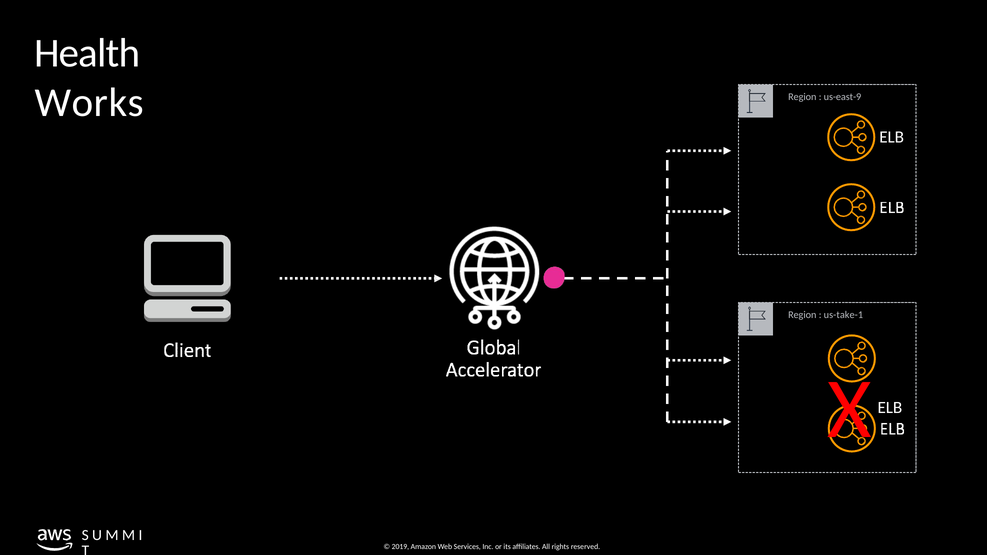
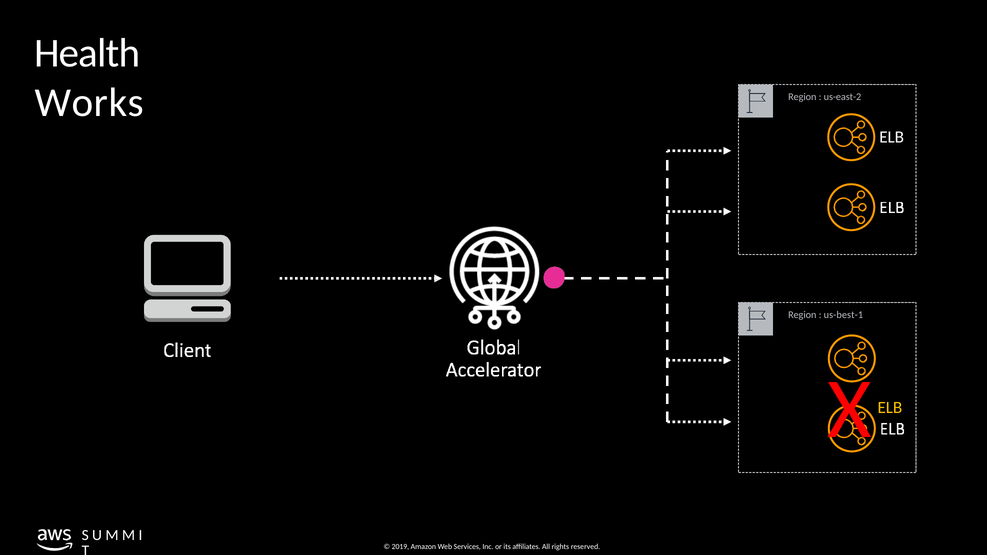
us-east-9: us-east-9 -> us-east-2 (843, 97)
us-take-1: us-take-1 -> us-best-1 (843, 315)
ELB colour: white -> yellow (890, 408)
